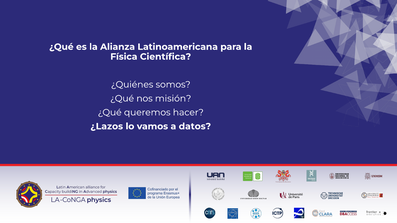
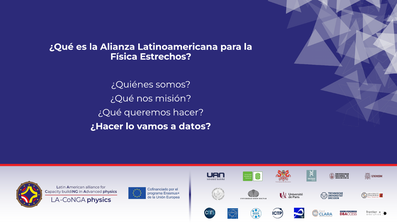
Científica: Científica -> Estrechos (166, 57)
¿Lazos: ¿Lazos -> ¿Hacer (107, 127)
